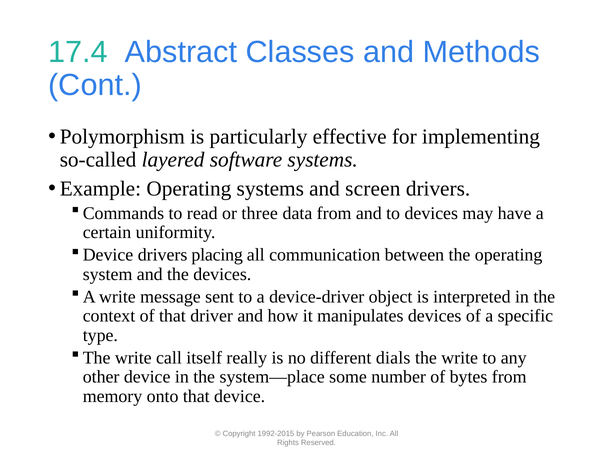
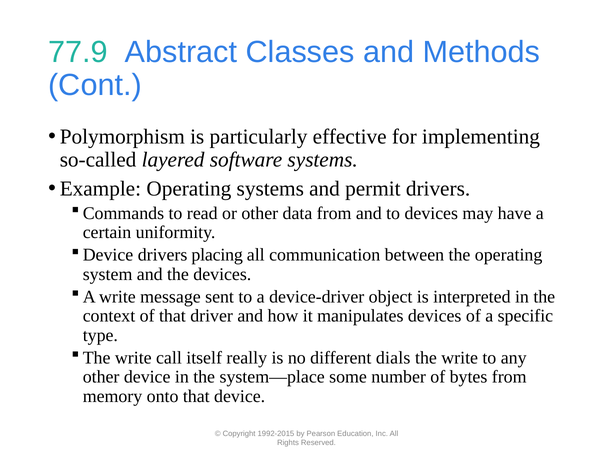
17.4: 17.4 -> 77.9 (78, 52)
screen: screen -> permit (373, 189)
or three: three -> other (260, 213)
